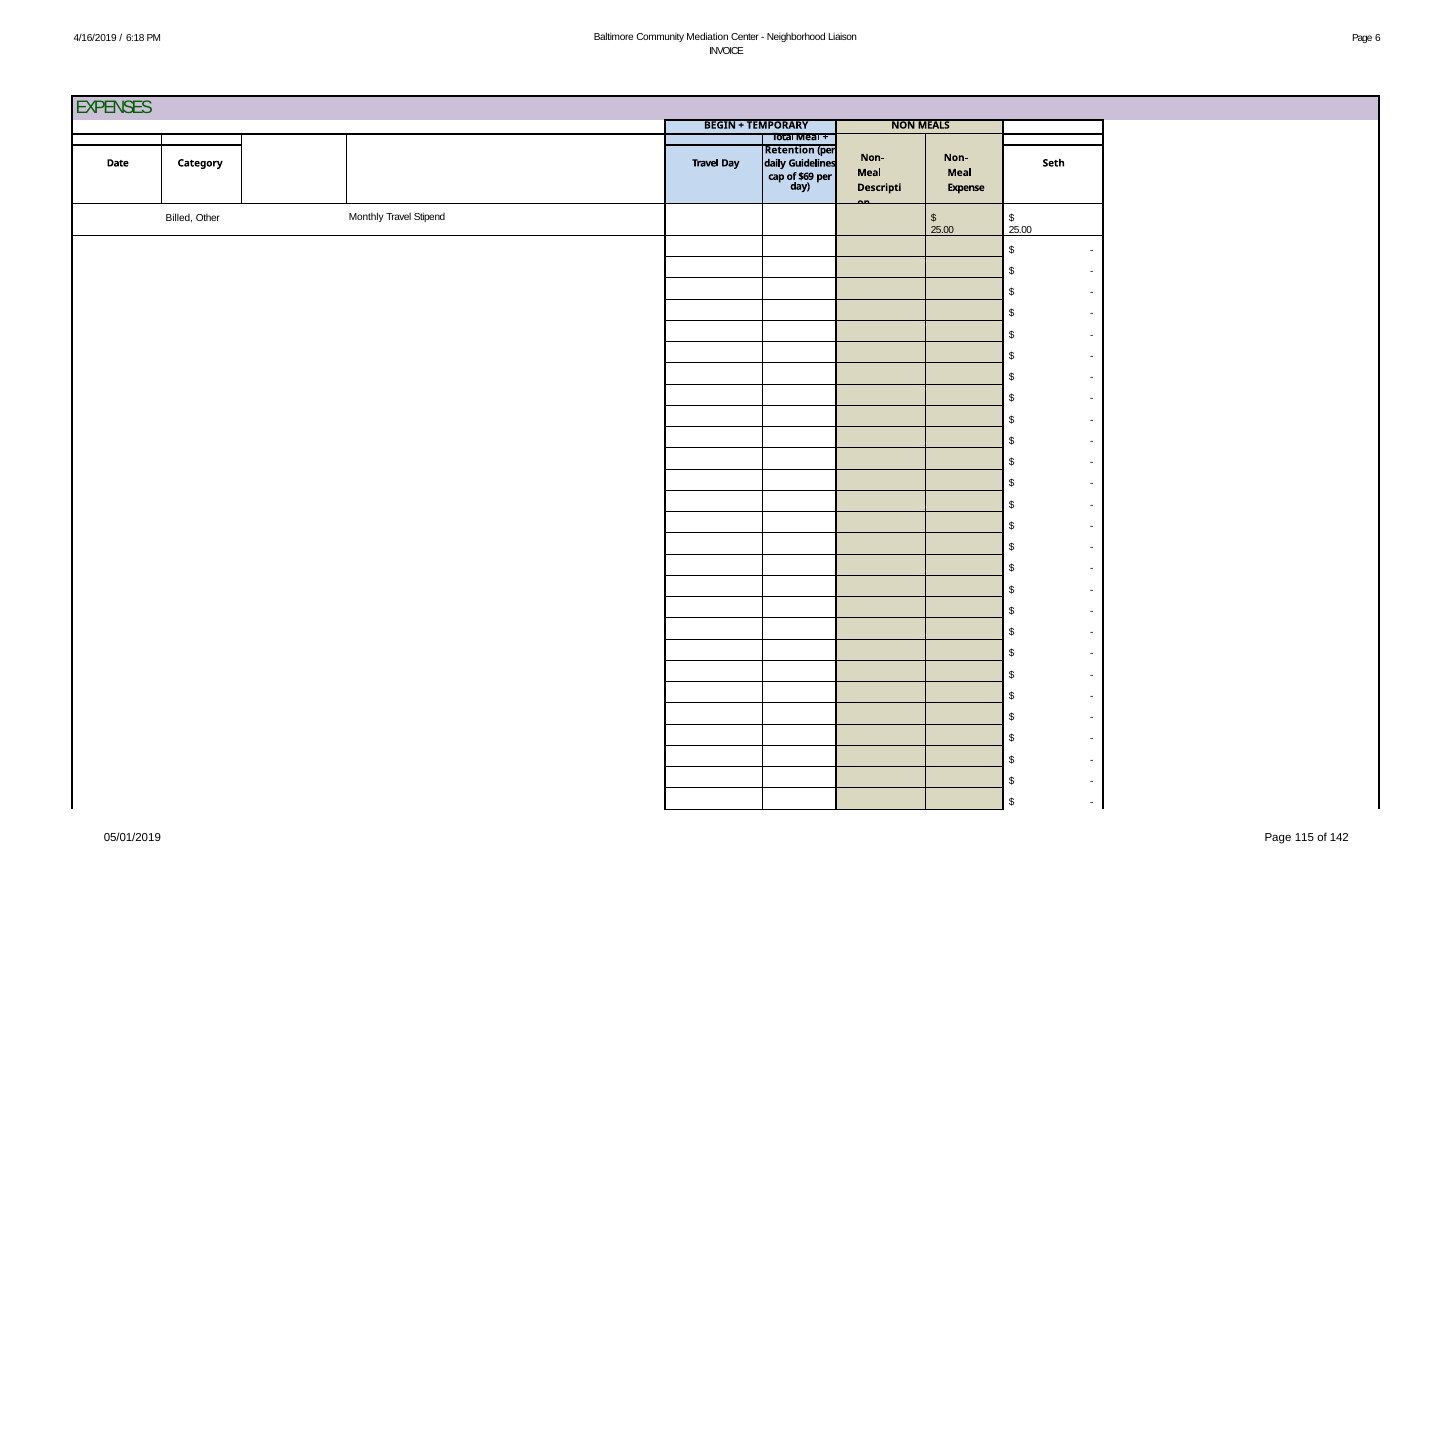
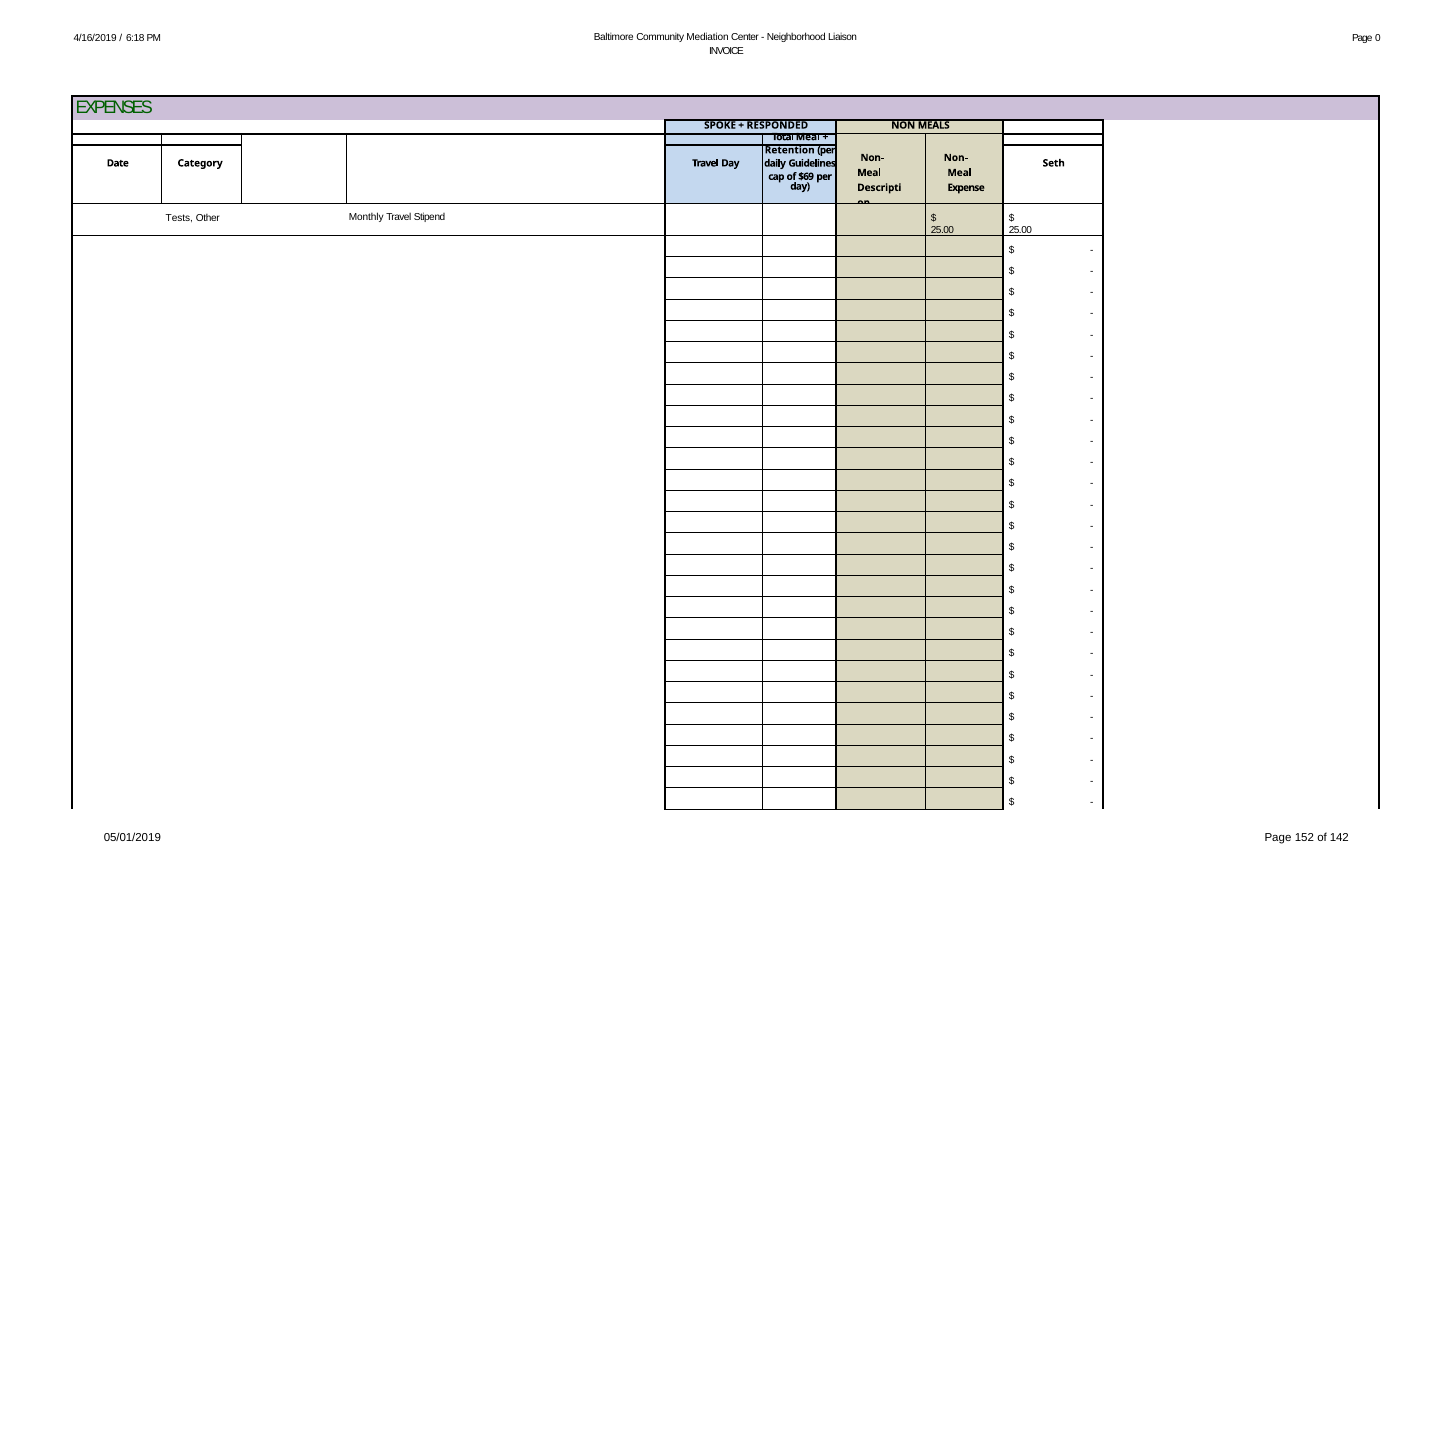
6: 6 -> 0 (1378, 38)
BEGIN: BEGIN -> SPOKE (720, 125)
TEMPORARY: TEMPORARY -> RESPONDED (777, 125)
Billed: Billed -> Tests (179, 218)
115: 115 -> 152 (1304, 838)
